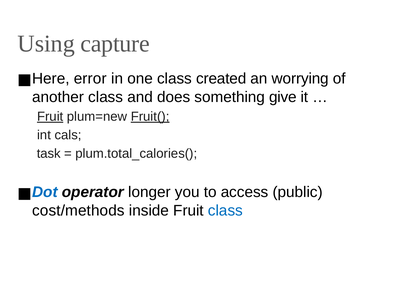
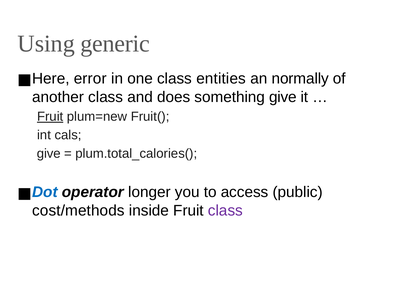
capture: capture -> generic (115, 44)
created: created -> entities (221, 78)
worrying: worrying -> normally (300, 78)
Fruit( underline: present -> none (150, 116)
task: task -> give (49, 153)
class colour: blue -> purple (225, 210)
